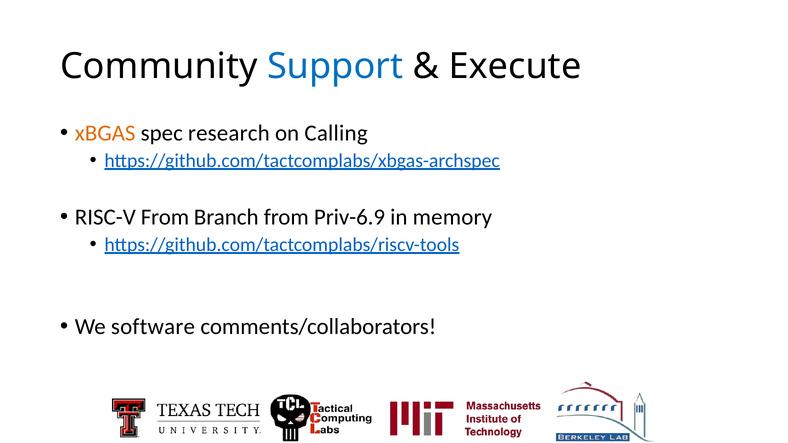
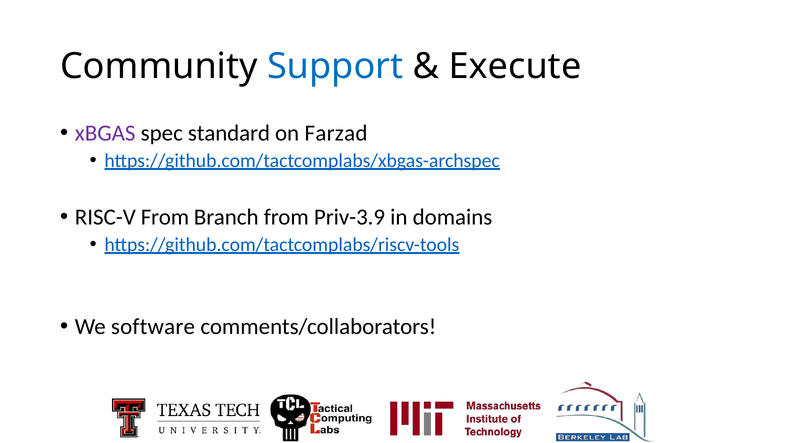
xBGAS colour: orange -> purple (105, 133)
research: research -> standard (229, 133)
Calling: Calling -> Farzad (336, 133)
Priv-6.9: Priv-6.9 -> Priv-3.9 (350, 217)
memory: memory -> domains (452, 217)
